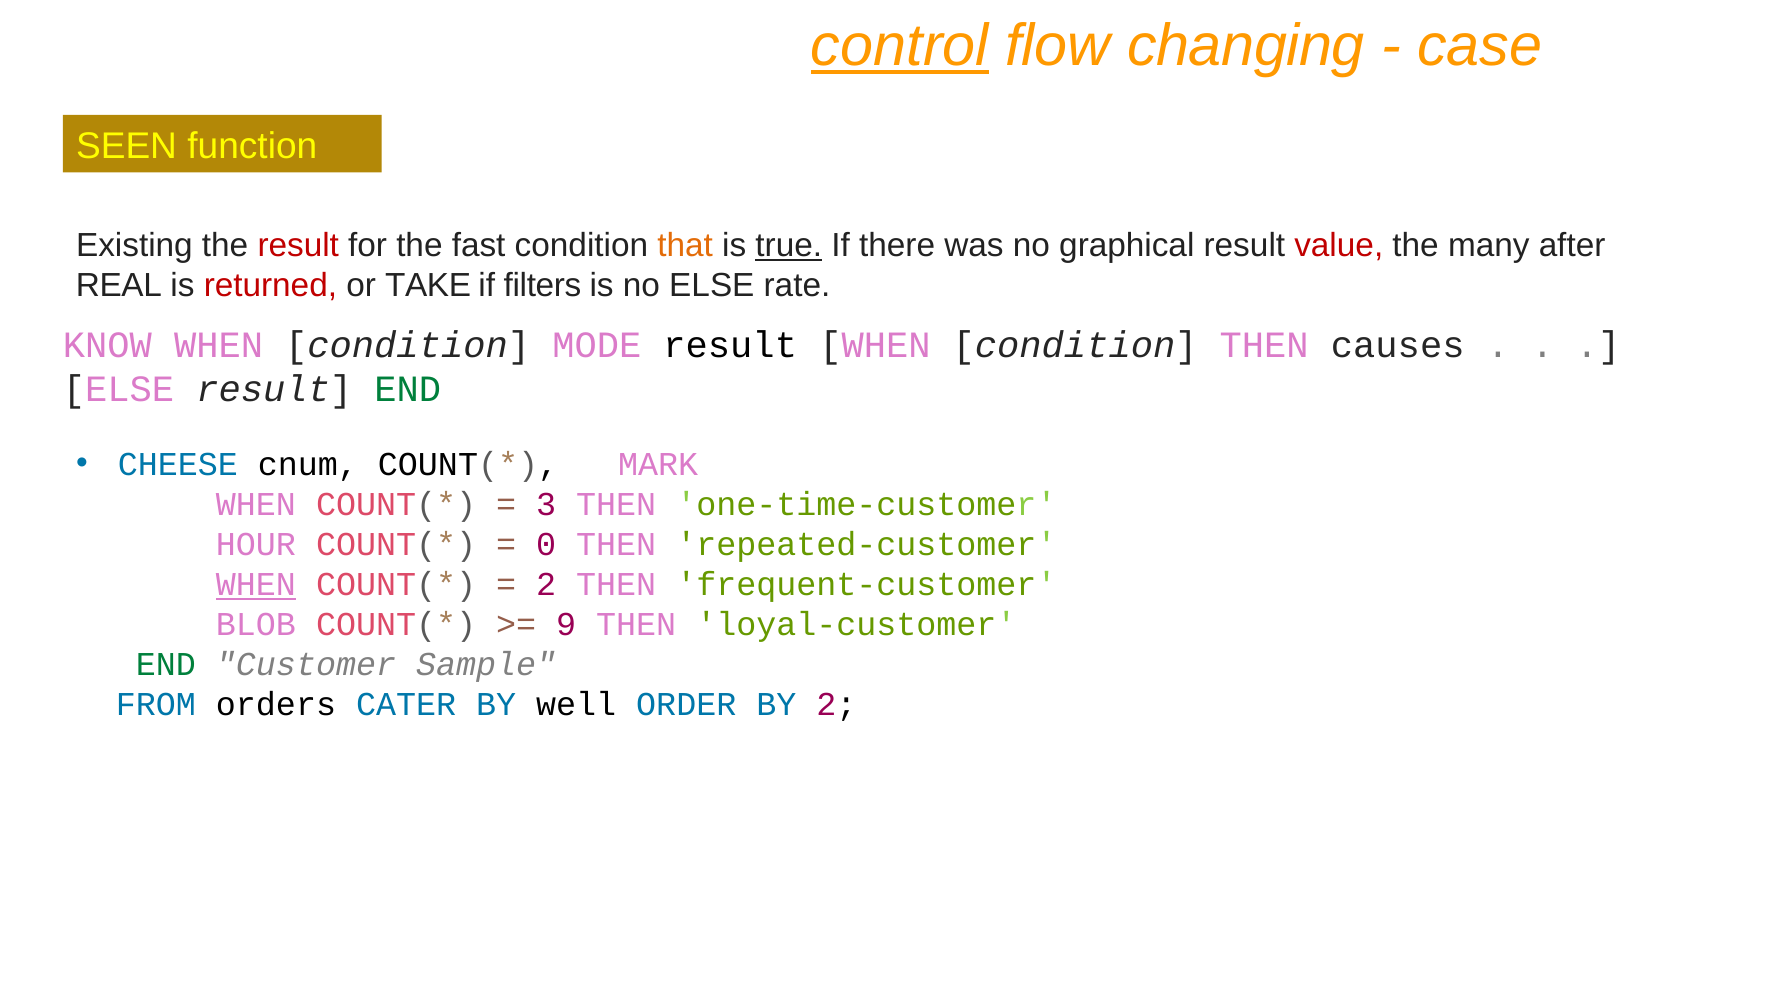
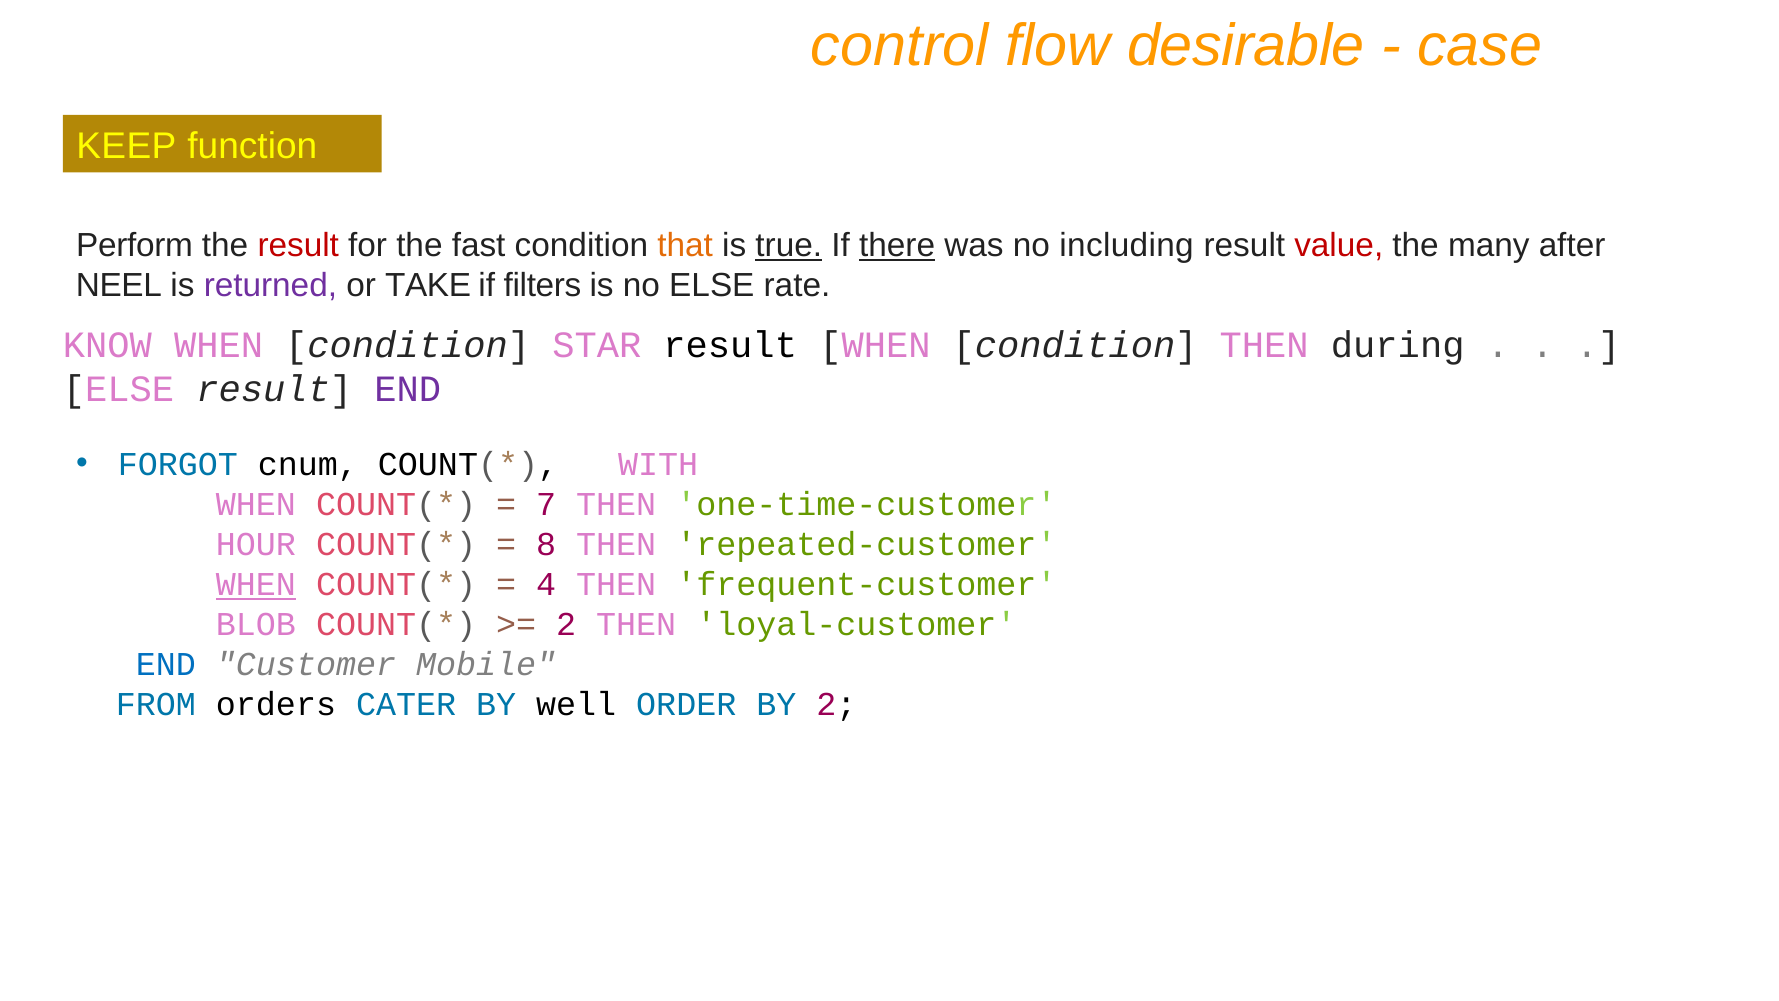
control underline: present -> none (900, 46)
changing: changing -> desirable (1246, 46)
SEEN: SEEN -> KEEP (126, 146)
Existing: Existing -> Perform (135, 246)
there underline: none -> present (897, 246)
graphical: graphical -> including (1127, 246)
REAL: REAL -> NEEL (119, 286)
returned colour: red -> purple (270, 286)
MODE: MODE -> STAR (597, 345)
causes: causes -> during (1398, 345)
END colour: green -> purple (408, 389)
CHEESE: CHEESE -> FORGOT (178, 464)
MARK: MARK -> WITH (658, 464)
3: 3 -> 7 (546, 504)
0: 0 -> 8 (546, 544)
2: 2 -> 4 (546, 584)
9: 9 -> 2 (566, 624)
END colour: green -> blue (166, 664)
Sample: Sample -> Mobile (486, 664)
